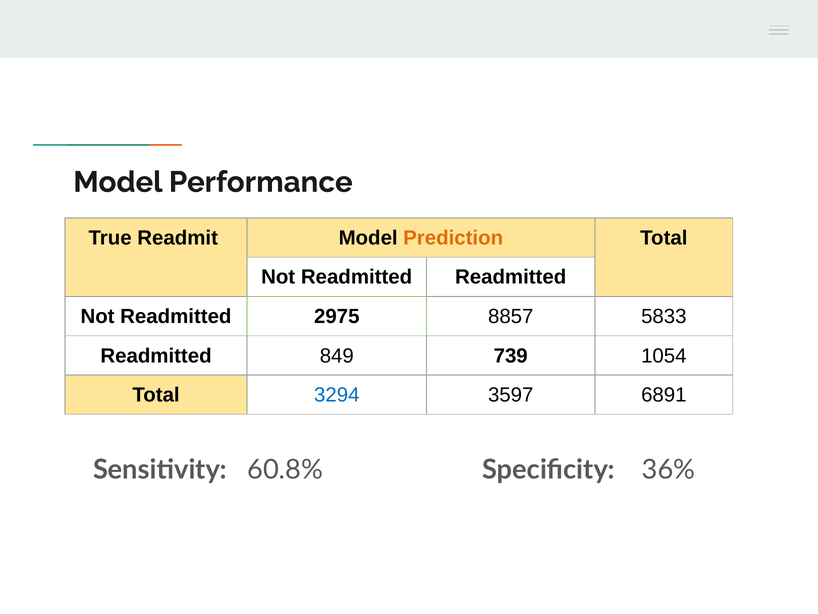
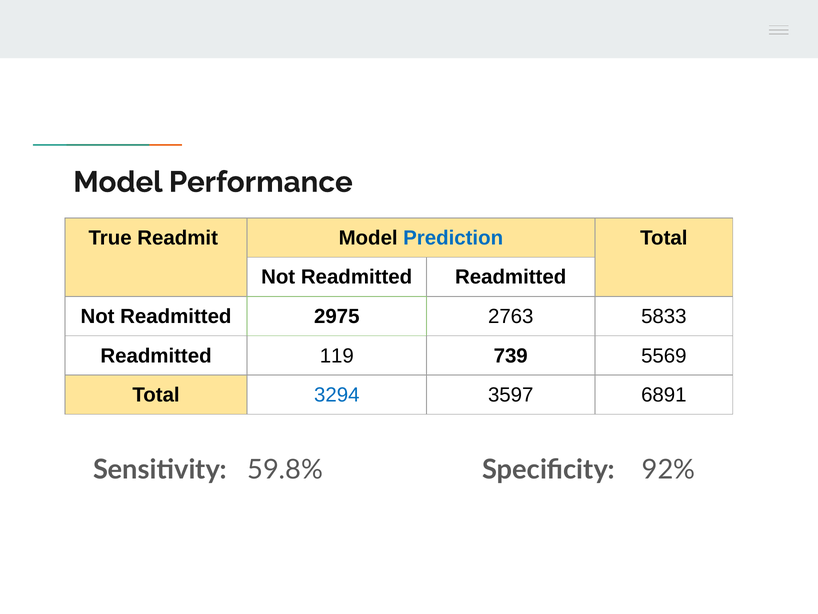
Prediction colour: orange -> blue (453, 238)
8857: 8857 -> 2763 (511, 316)
849: 849 -> 119 (337, 355)
1054: 1054 -> 5569 (664, 355)
60.8%: 60.8% -> 59.8% (285, 469)
36%: 36% -> 92% (669, 469)
